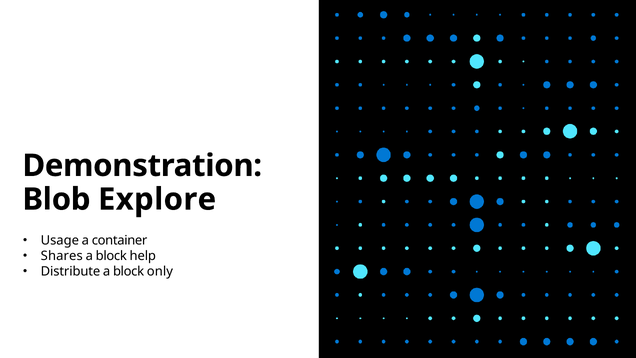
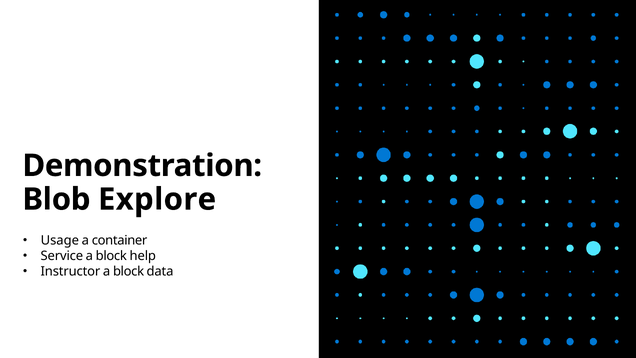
Shares: Shares -> Service (62, 256)
Distribute: Distribute -> Instructor (70, 271)
only: only -> data (160, 271)
